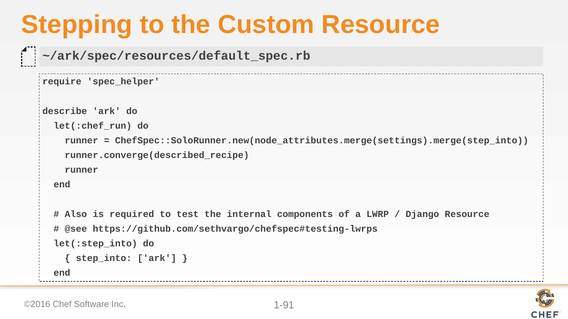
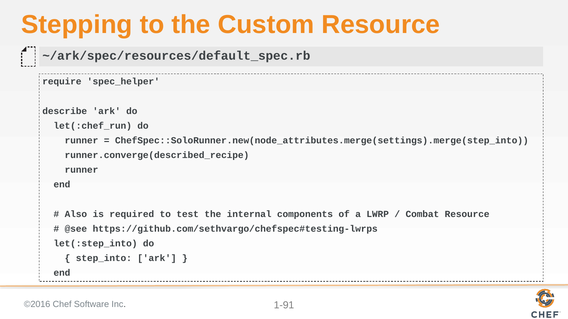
Django: Django -> Combat (422, 214)
